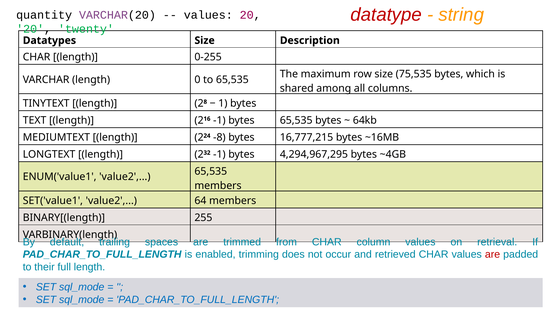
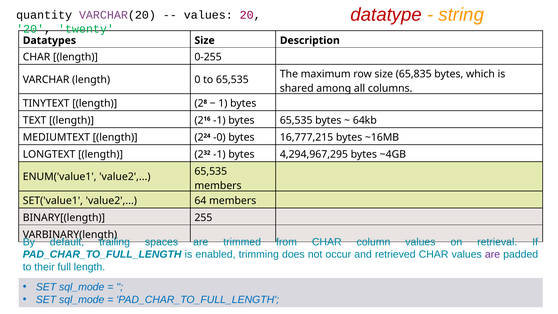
75,535: 75,535 -> 65,835 (414, 74)
-8: -8 -> -0 (219, 137)
are colour: red -> purple (493, 254)
